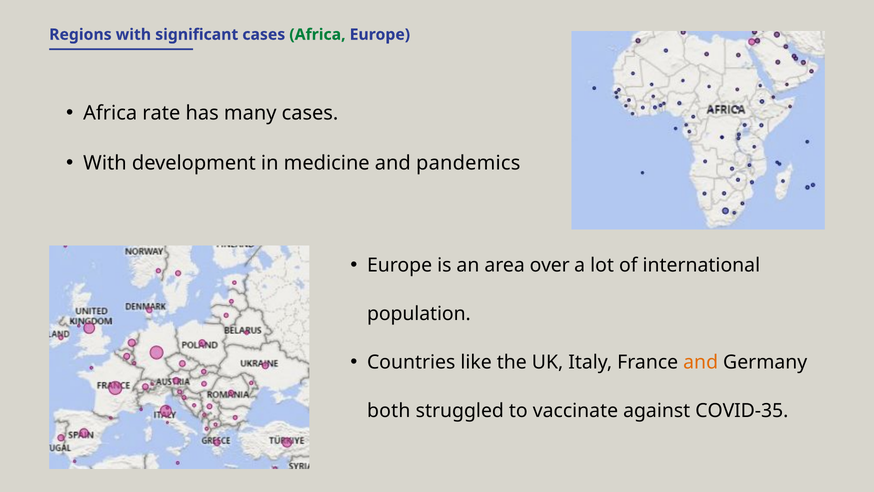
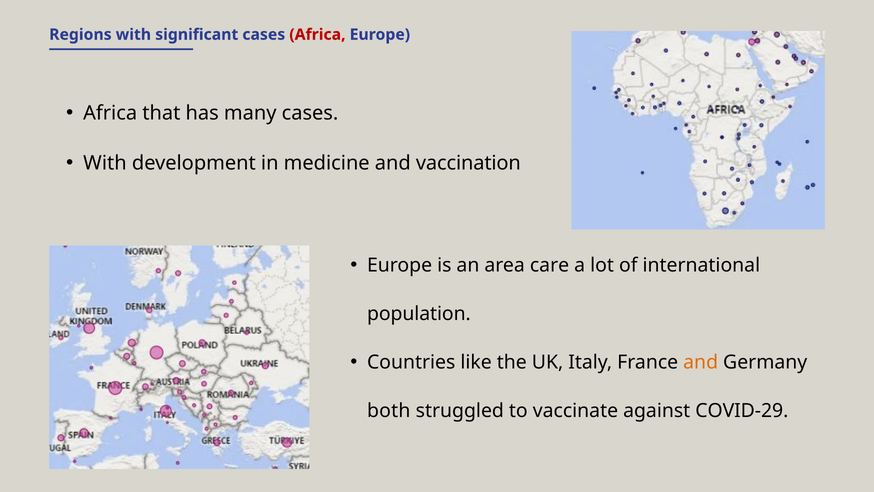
Africa colour: green -> red (317, 35)
rate: rate -> that (161, 113)
pandemics: pandemics -> vaccination (468, 163)
over: over -> care (550, 265)
COVID-35: COVID-35 -> COVID-29 (742, 411)
